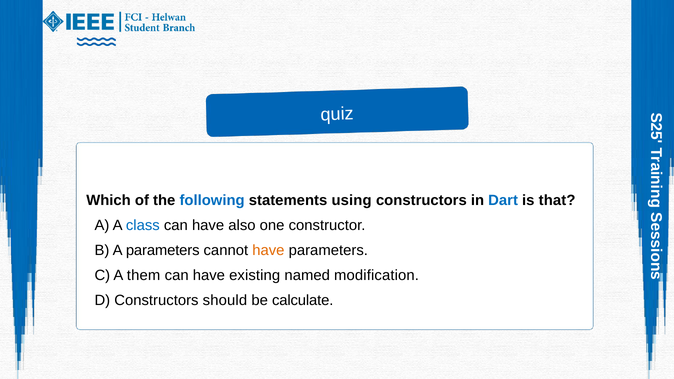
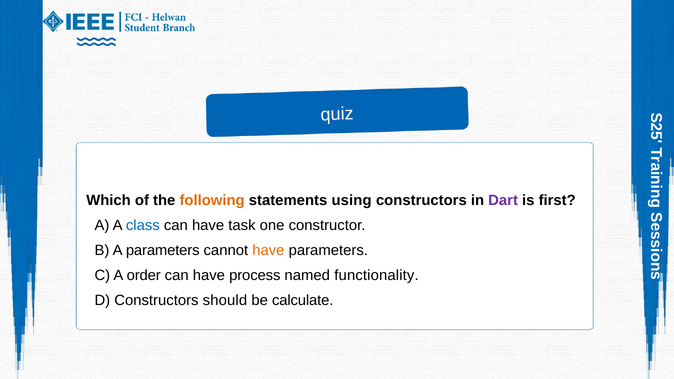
following colour: blue -> orange (212, 200)
Dart colour: blue -> purple (503, 200)
that: that -> first (557, 200)
also: also -> task (242, 225)
them: them -> order (144, 275)
existing: existing -> process (255, 275)
modification: modification -> functionality (377, 275)
